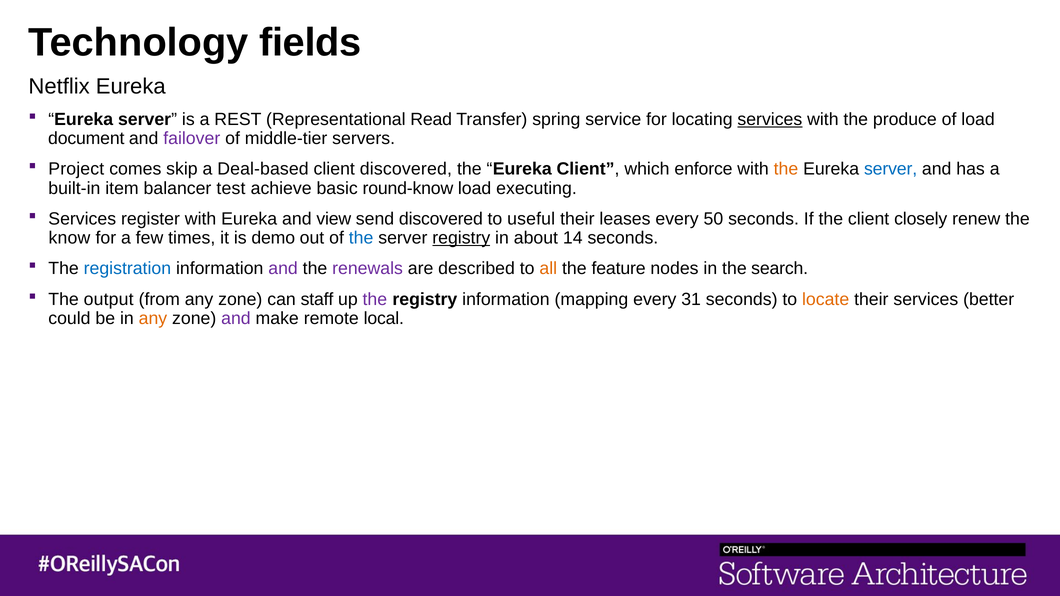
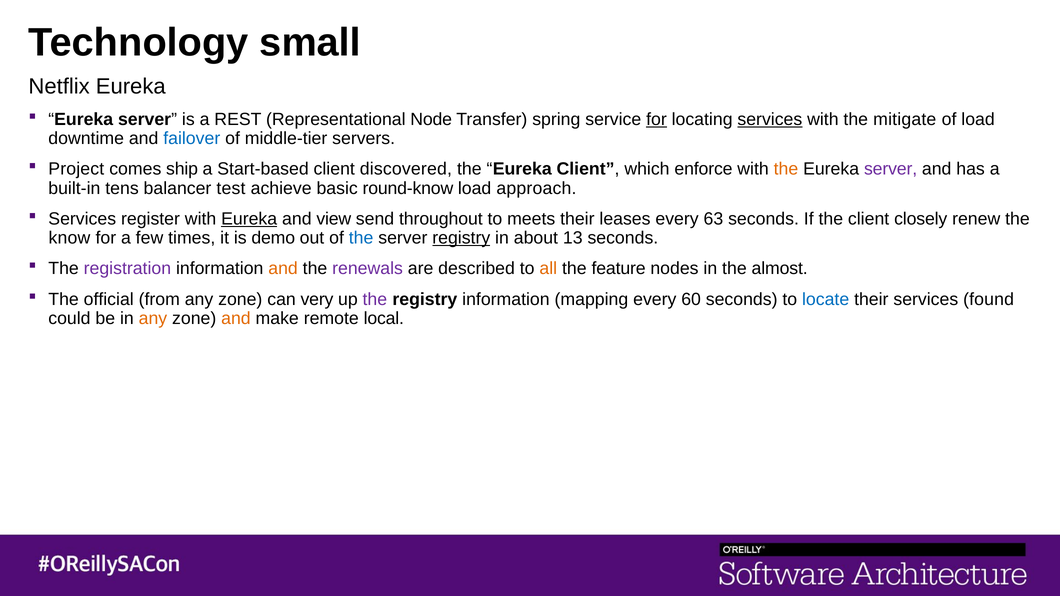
fields: fields -> small (310, 43)
Read: Read -> Node (431, 119)
for underline: none -> present (656, 119)
produce: produce -> mitigate (905, 119)
document: document -> downtime (86, 139)
failover colour: purple -> blue (192, 139)
skip: skip -> ship (182, 169)
Deal-based: Deal-based -> Start-based (263, 169)
server colour: blue -> purple (891, 169)
item: item -> tens (122, 188)
executing: executing -> approach (536, 188)
Eureka underline: none -> present (249, 219)
send discovered: discovered -> throughout (441, 219)
useful: useful -> meets (531, 219)
50: 50 -> 63 (713, 219)
14: 14 -> 13 (573, 238)
registration colour: blue -> purple (127, 269)
and colour: purple -> orange (283, 269)
search: search -> almost (780, 269)
output: output -> official (109, 299)
staff: staff -> very (317, 299)
31: 31 -> 60 (691, 299)
locate colour: orange -> blue (826, 299)
better: better -> found (989, 299)
and colour: purple -> orange (236, 319)
